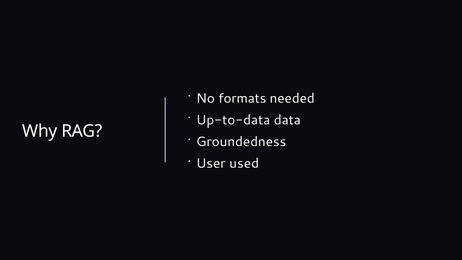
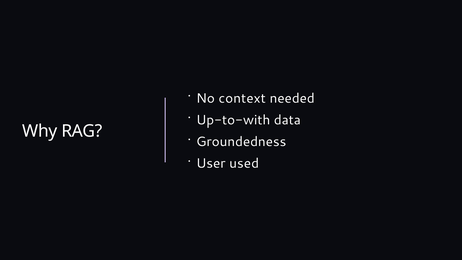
formats: formats -> context (242, 98)
Up-to-data: Up-to-data -> Up-to-with (233, 120)
